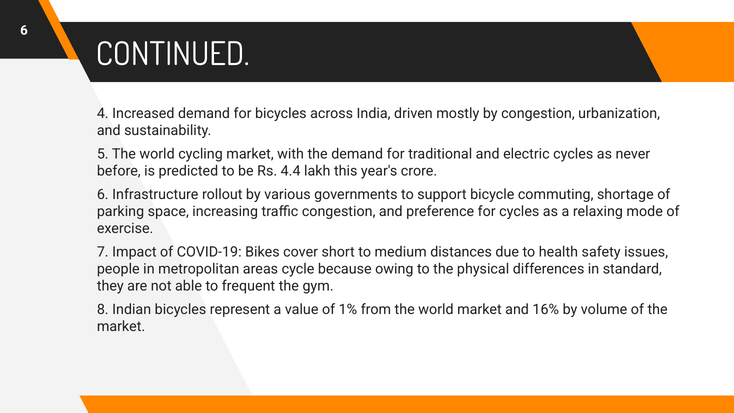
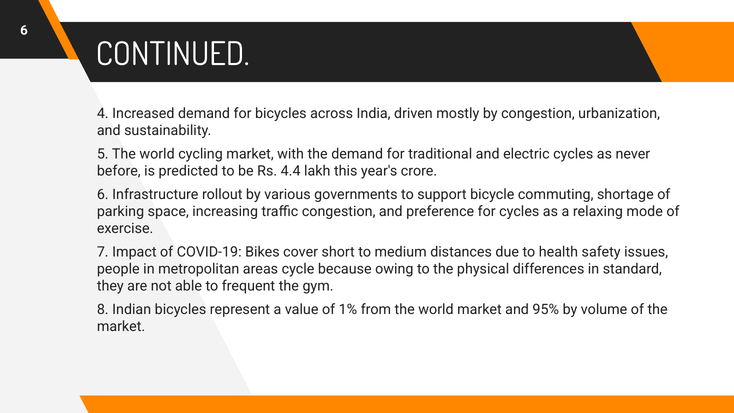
16%: 16% -> 95% (546, 309)
